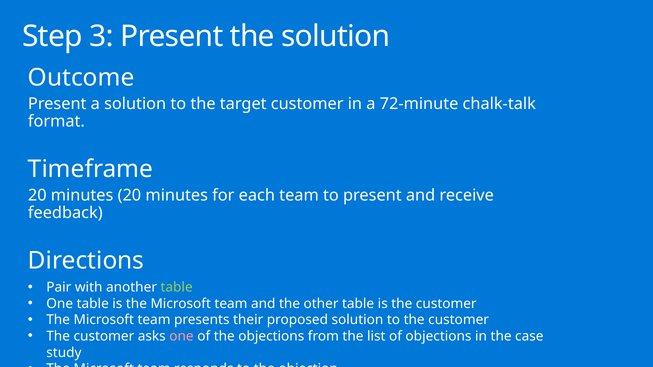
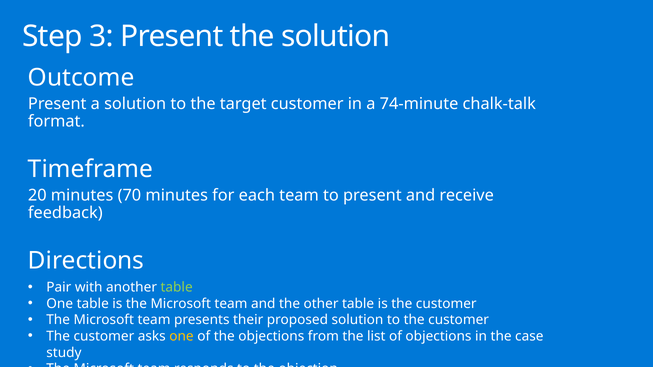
72-minute: 72-minute -> 74-minute (419, 104)
minutes 20: 20 -> 70 (129, 196)
one colour: pink -> yellow (182, 337)
